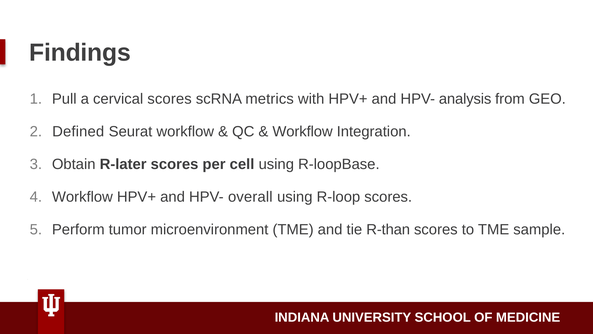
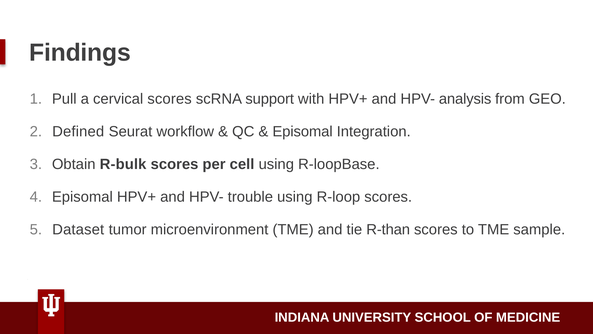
metrics: metrics -> support (270, 99)
Workflow: Workflow -> Episomal (303, 131)
R-later: R-later -> R-bulk (123, 164)
Workflow: Workflow -> Episomal (82, 197)
overall: overall -> trouble (250, 197)
Perform: Perform -> Dataset (78, 229)
